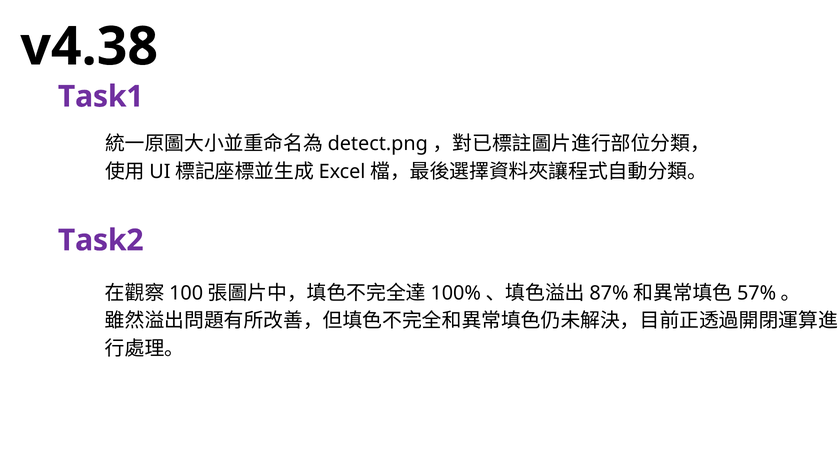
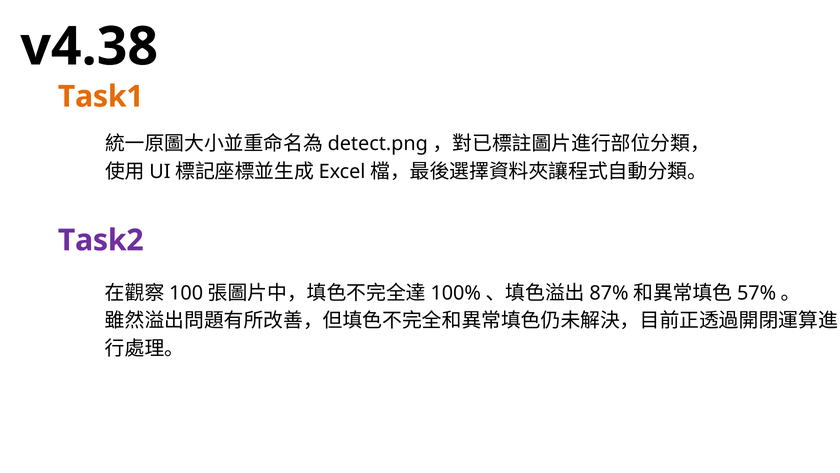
Task1 colour: purple -> orange (101, 96)
